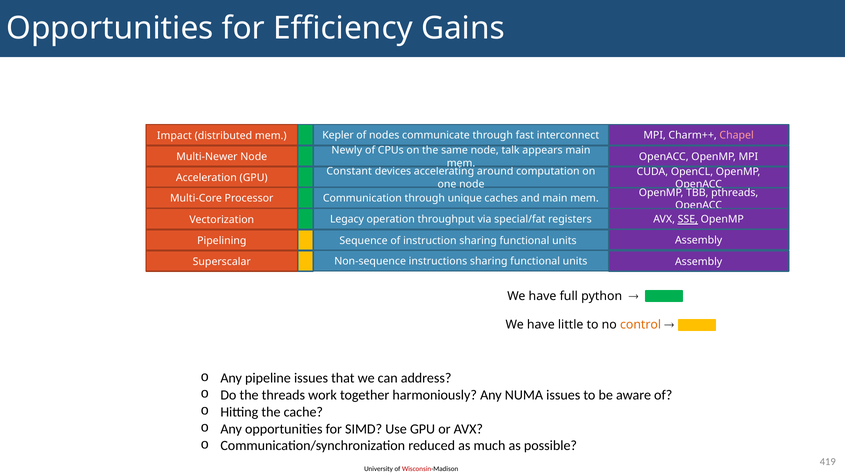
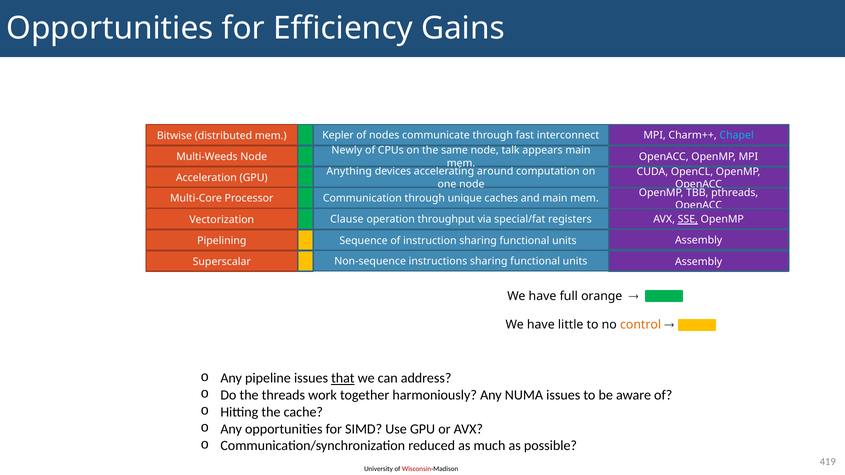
Impact: Impact -> Bitwise (174, 136)
Chapel colour: pink -> light blue (737, 136)
Multi-Newer: Multi-Newer -> Multi-Weeds (207, 157)
Constant: Constant -> Anything (349, 172)
Legacy: Legacy -> Clause (347, 220)
python: python -> orange (602, 296)
that underline: none -> present (343, 379)
